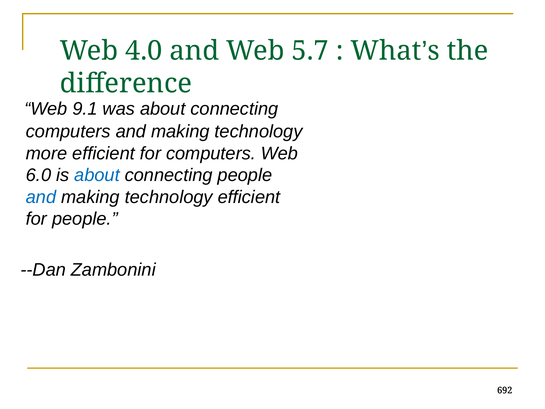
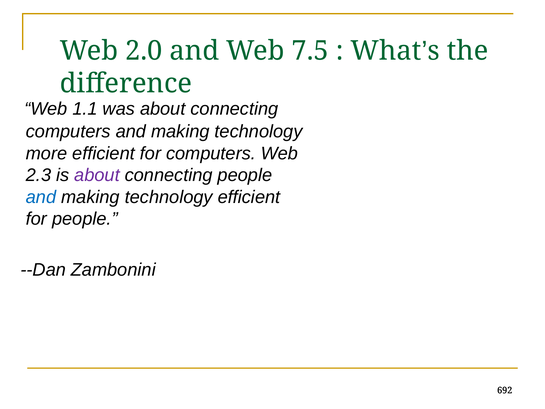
4.0: 4.0 -> 2.0 (144, 51)
5.7: 5.7 -> 7.5 (310, 51)
9.1: 9.1 -> 1.1 (85, 109)
6.0: 6.0 -> 2.3 (39, 175)
about colour: blue -> purple (97, 175)
